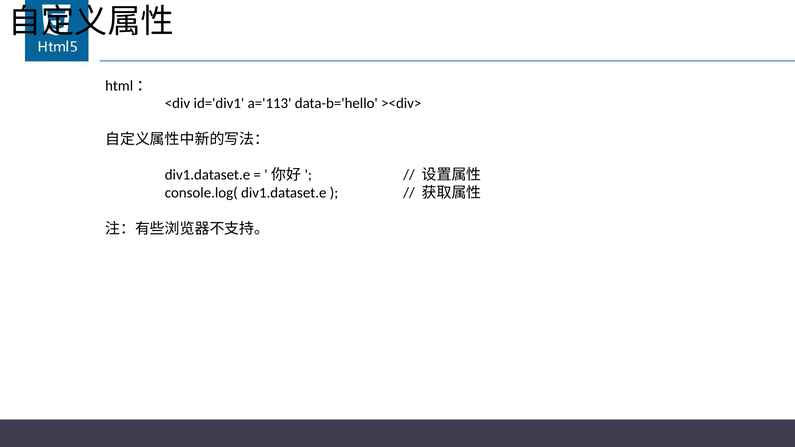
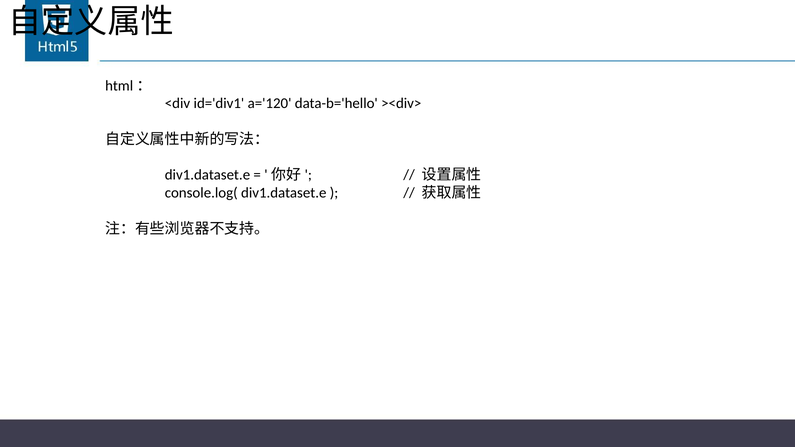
a='113: a='113 -> a='120 (270, 104)
